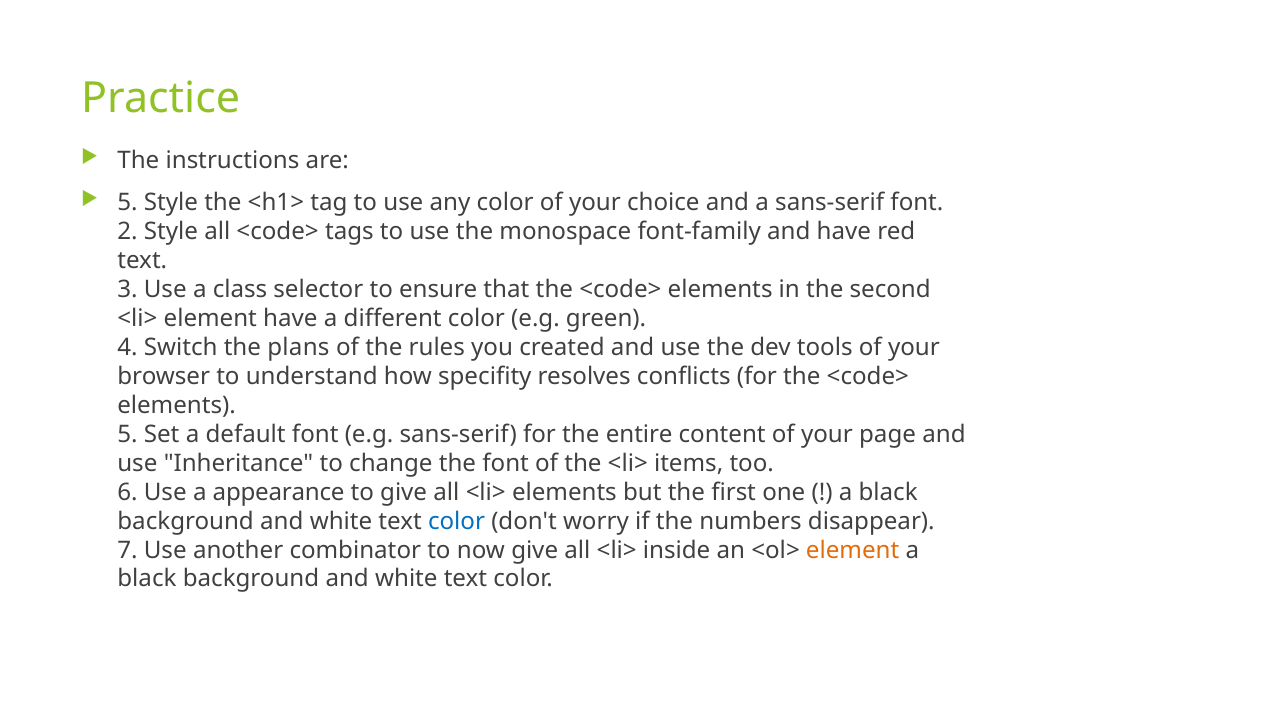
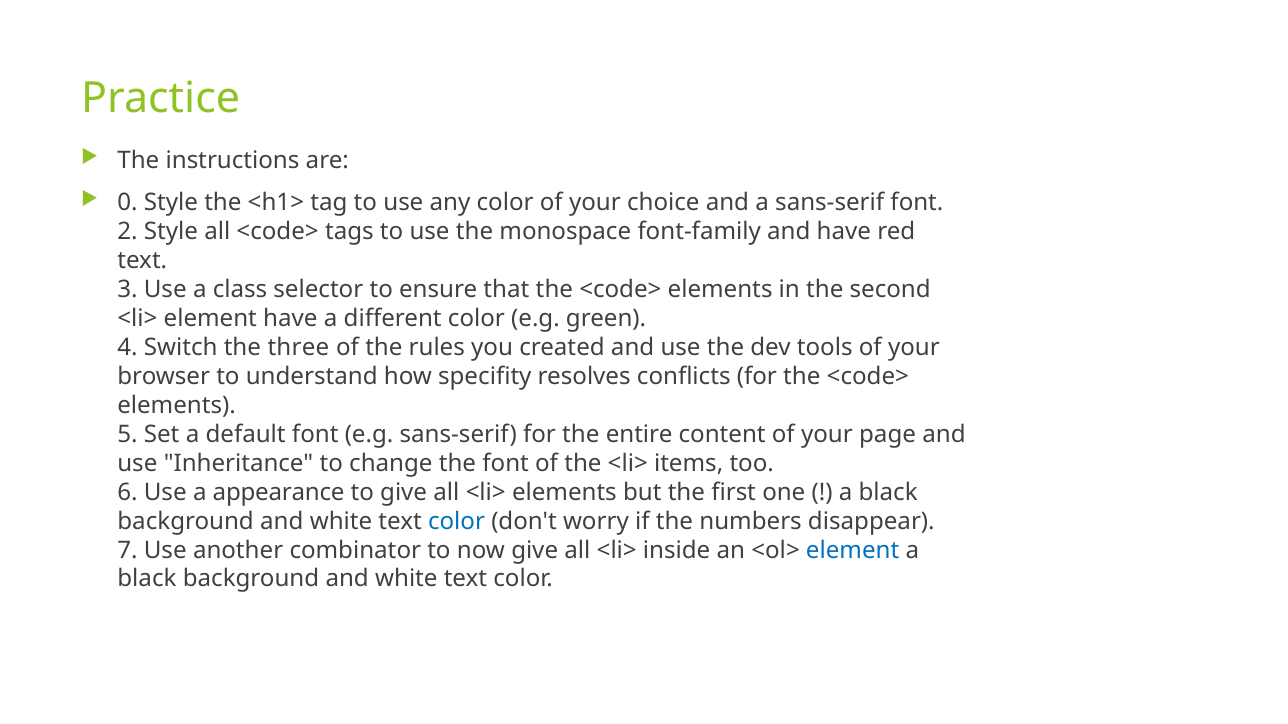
5: 5 -> 0 (128, 203)
plans: plans -> three (298, 348)
element colour: orange -> blue (853, 550)
